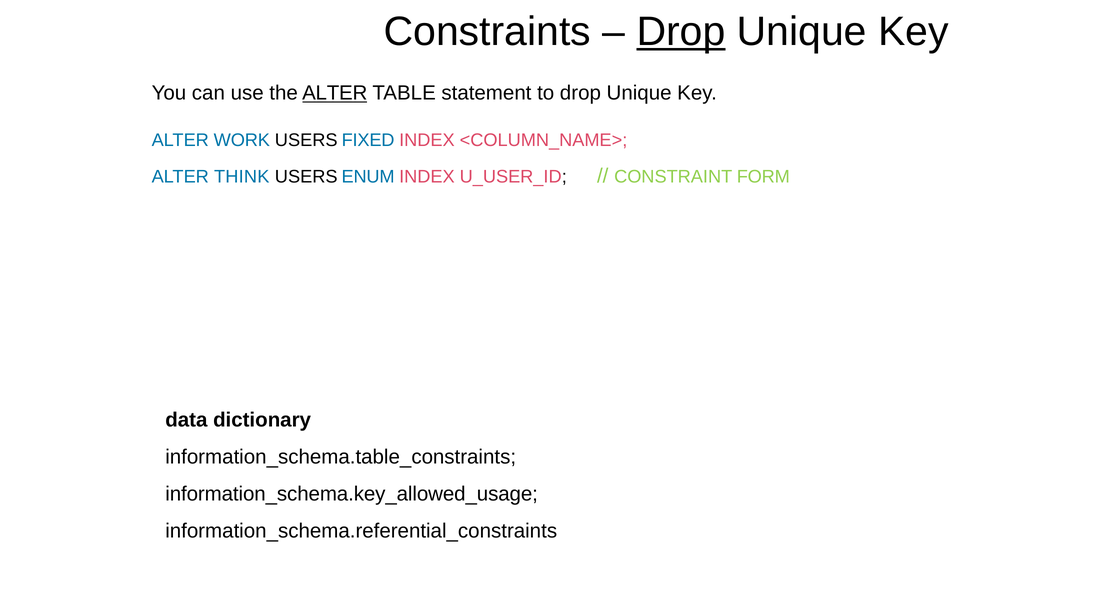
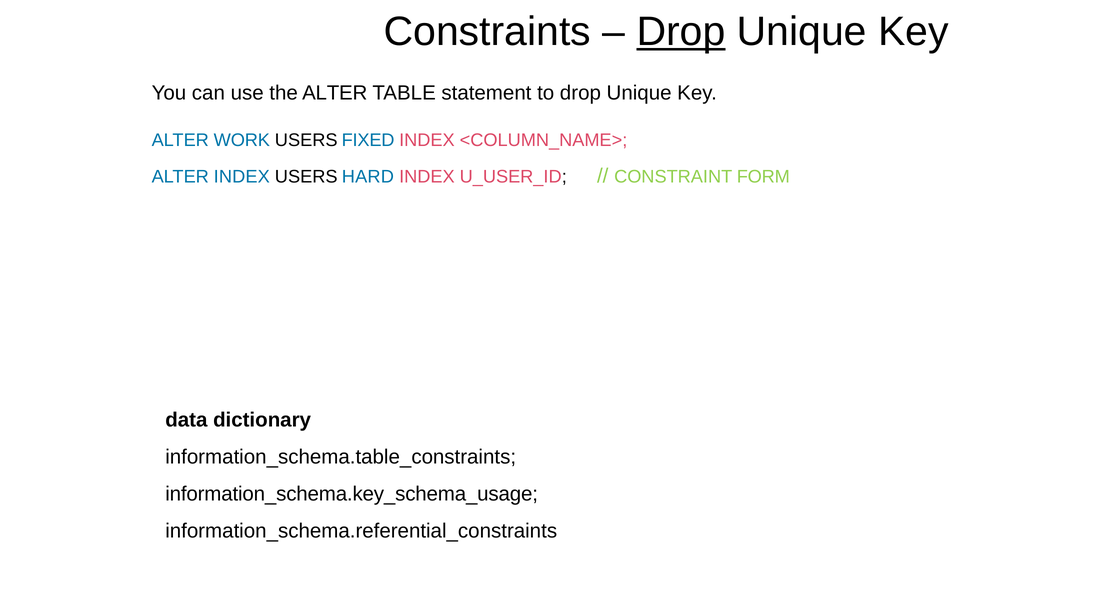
ALTER underline: present -> none (335, 93)
ALTER THINK: THINK -> INDEX (242, 177)
ENUM: ENUM -> HARD (368, 177)
information_schema.key_allowed_usage: information_schema.key_allowed_usage -> information_schema.key_schema_usage (352, 494)
